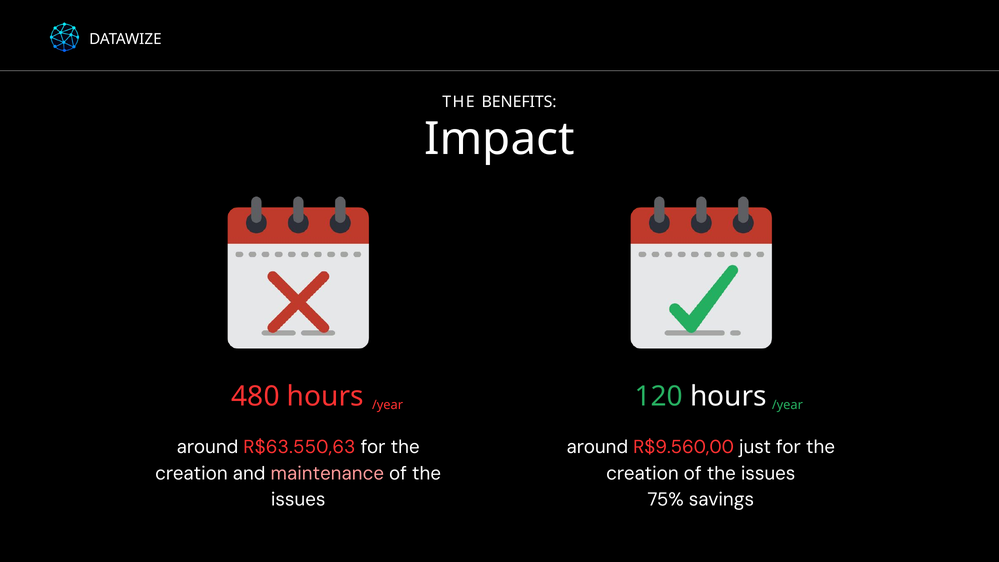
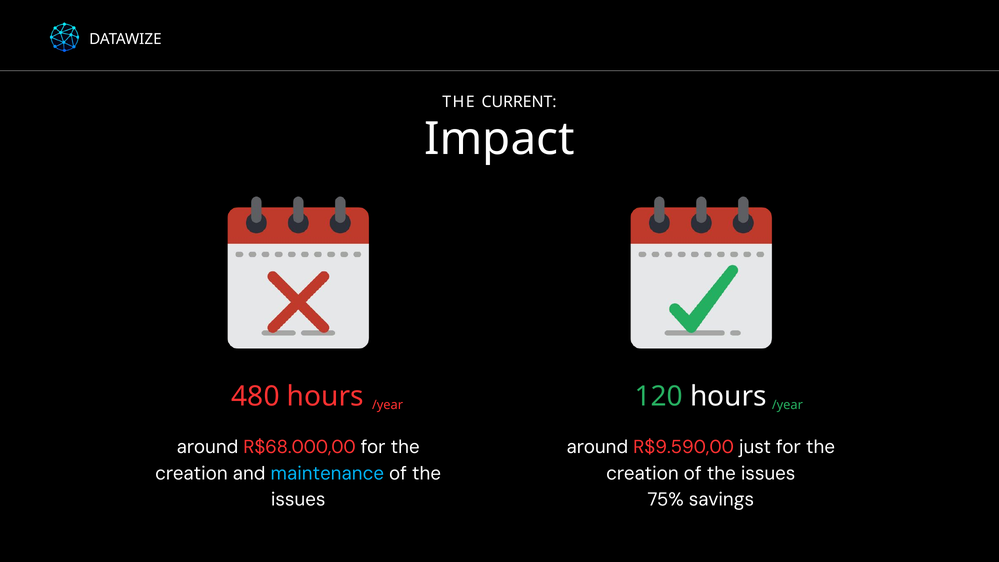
BENEFITS: BENEFITS -> CURRENT (519, 102)
R$63.550,63: R$63.550,63 -> R$68.000,00 (300, 447)
R$9.560,00: R$9.560,00 -> R$9.590,00 (684, 447)
maintenance colour: pink -> light blue (327, 473)
